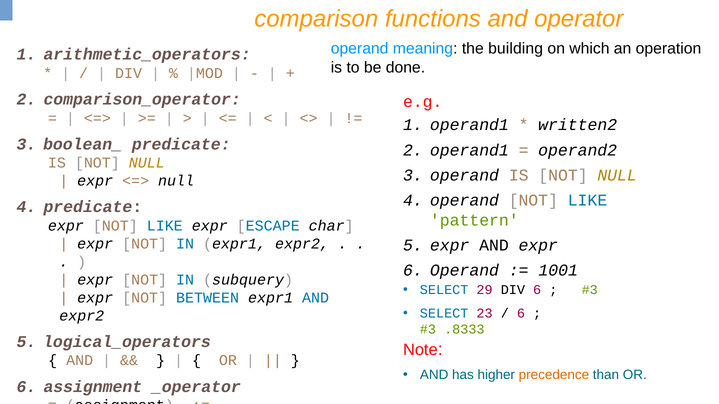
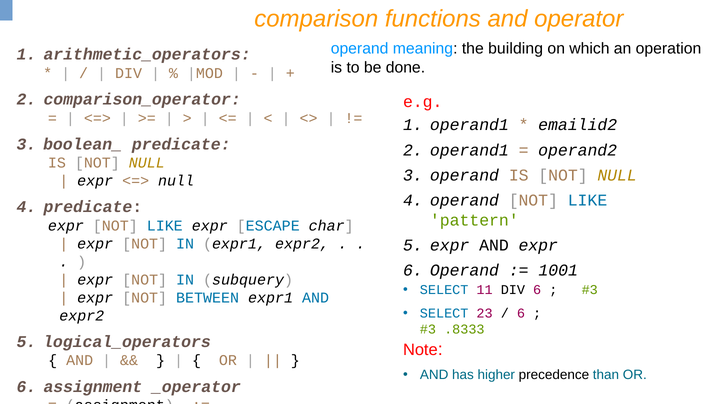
written2: written2 -> emailid2 (578, 125)
29: 29 -> 11 (485, 290)
precedence colour: orange -> black (554, 375)
